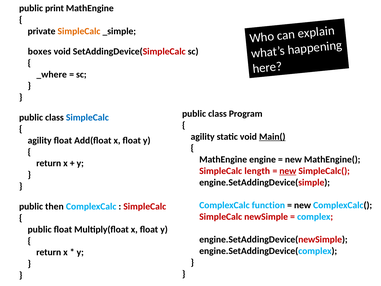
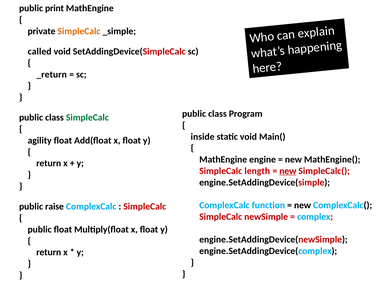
boxes: boxes -> called (40, 51)
_where: _where -> _return (52, 74)
SimpleCalc colour: blue -> green (87, 117)
agility: agility -> inside (203, 137)
Main( underline: present -> none (272, 137)
then: then -> raise (54, 206)
